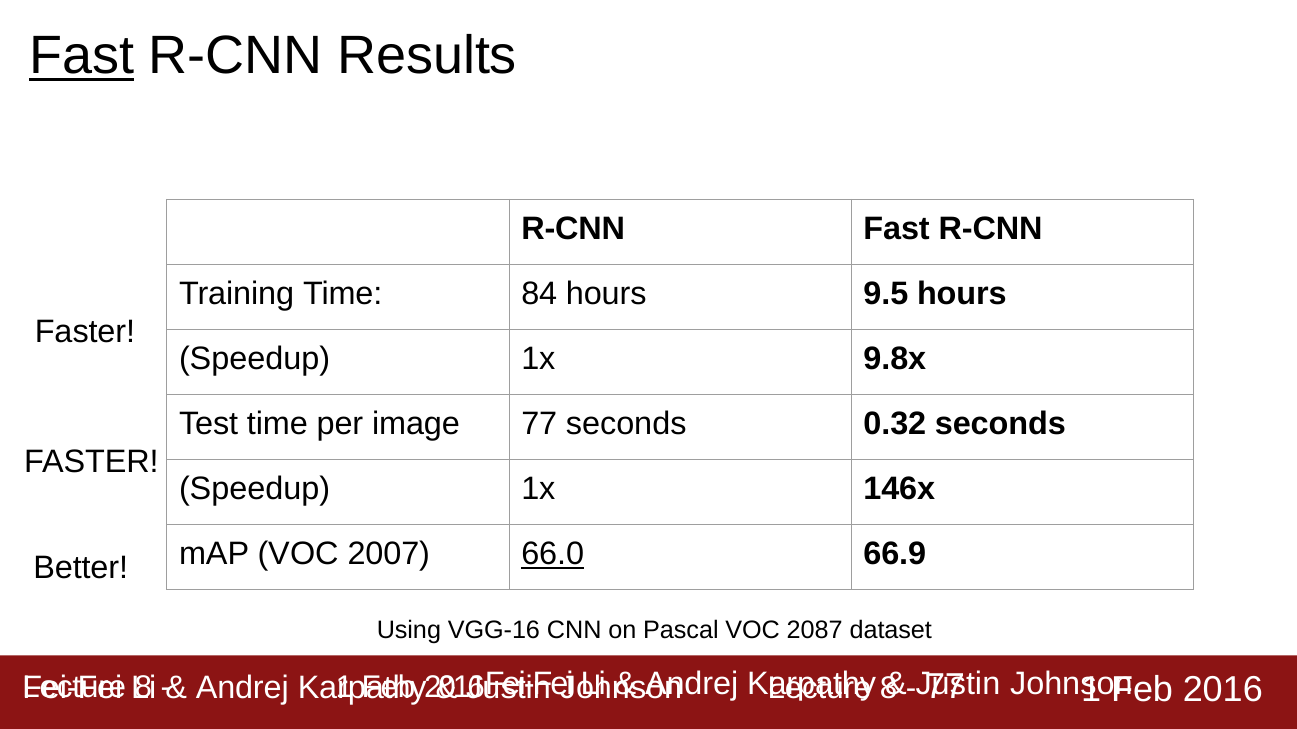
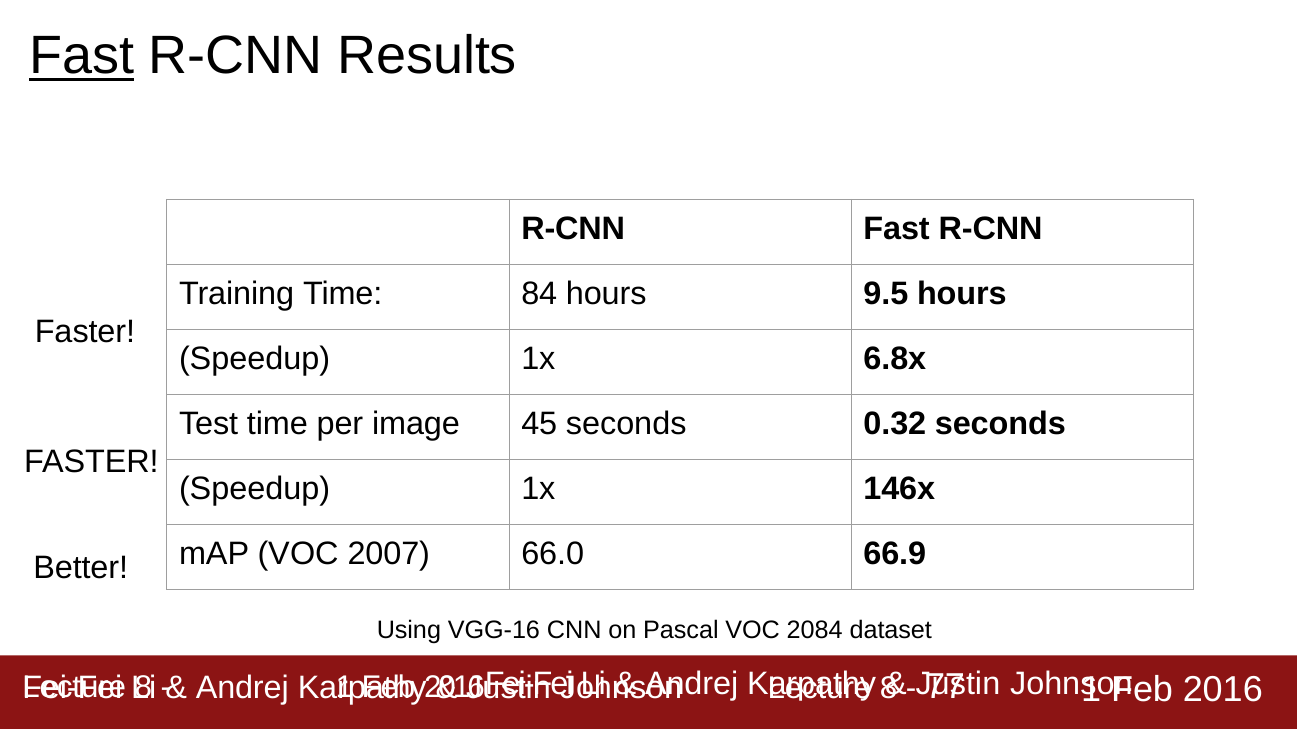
9.8x: 9.8x -> 6.8x (895, 359)
image 77: 77 -> 45 (539, 424)
66.0 underline: present -> none (553, 555)
2087: 2087 -> 2084 (815, 631)
